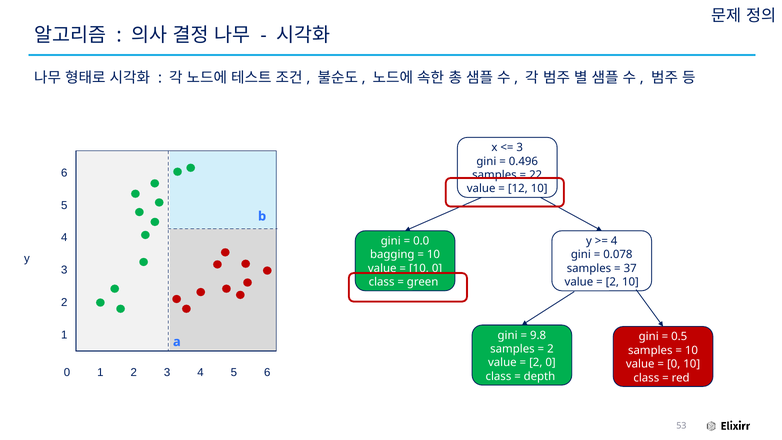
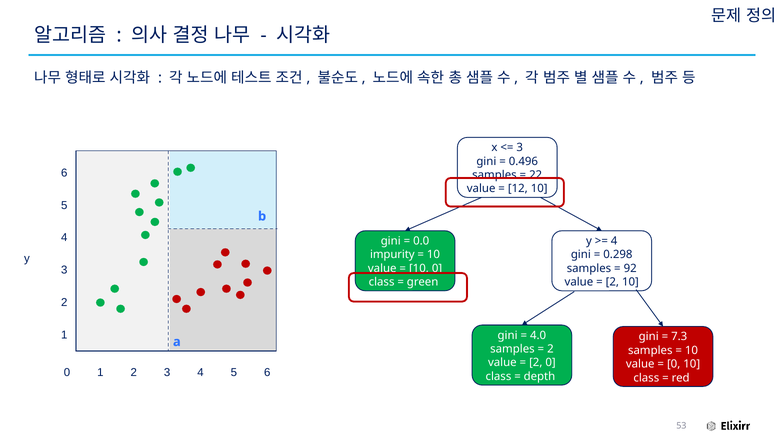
bagging: bagging -> impurity (392, 255)
0.078: 0.078 -> 0.298 (618, 255)
37: 37 -> 92 (630, 268)
9.8: 9.8 -> 4.0 (538, 335)
0.5: 0.5 -> 7.3 (679, 337)
